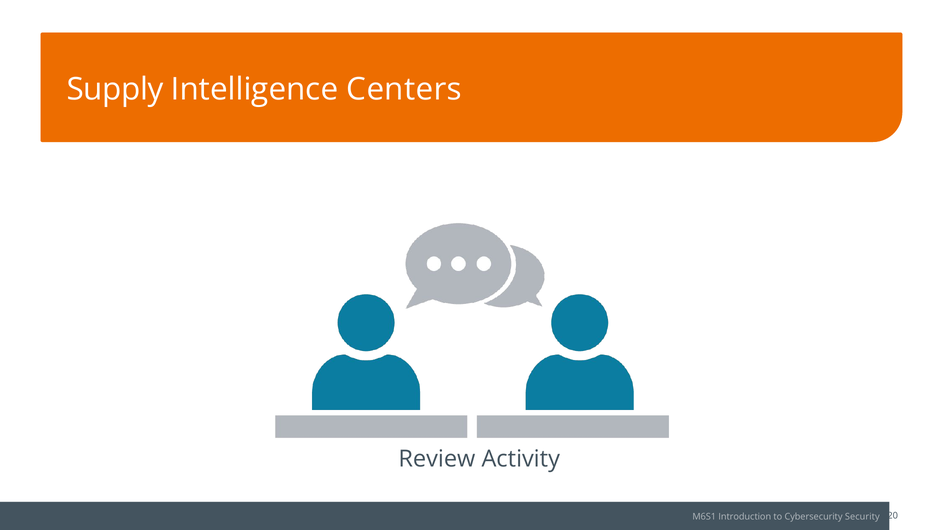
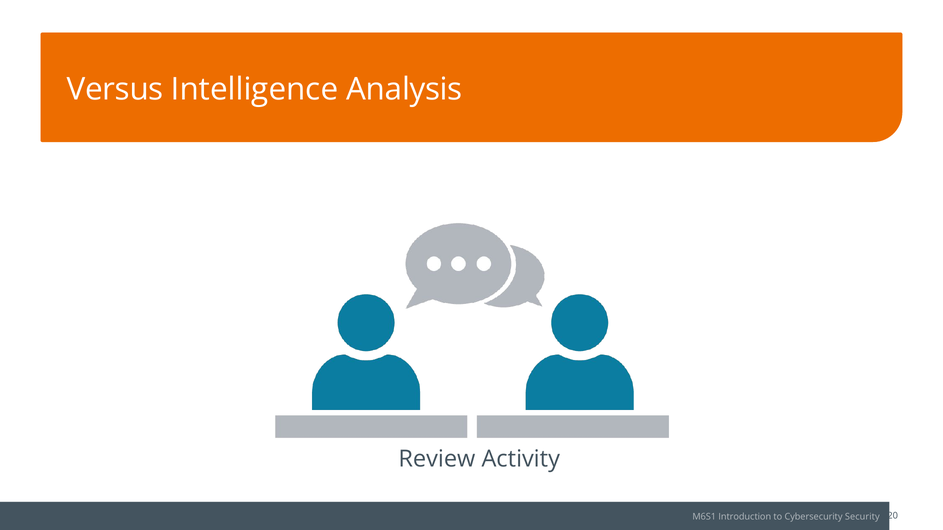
Supply: Supply -> Versus (115, 90)
Centers: Centers -> Analysis (404, 90)
